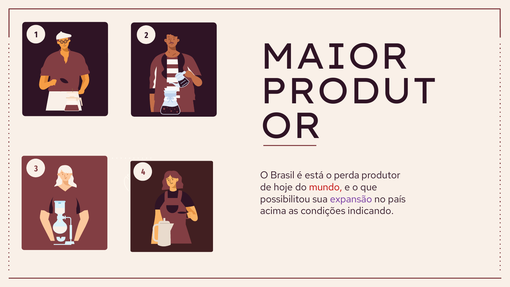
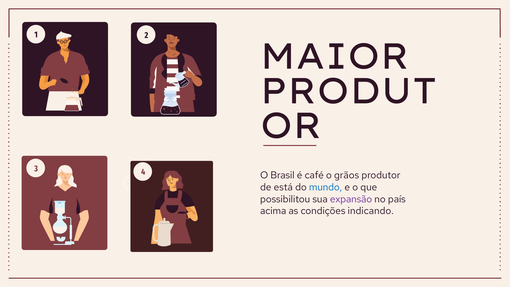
está: está -> café (314, 175)
perda: perda -> grãos (347, 175)
hoje: hoje -> está (283, 187)
mundo colour: red -> blue (326, 187)
